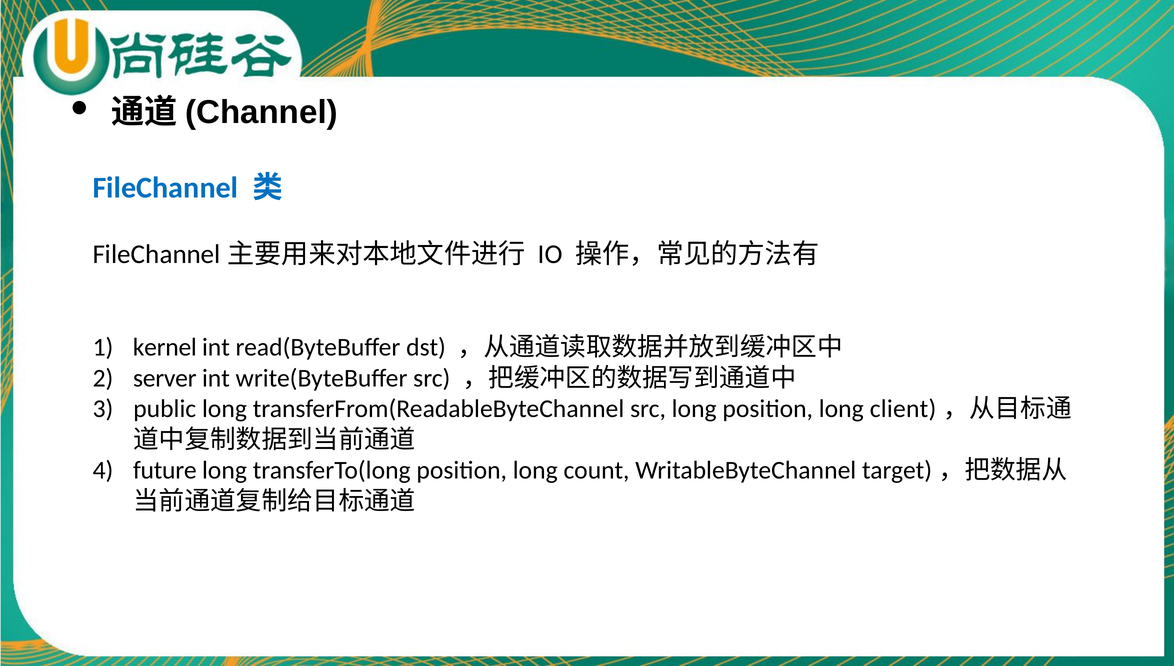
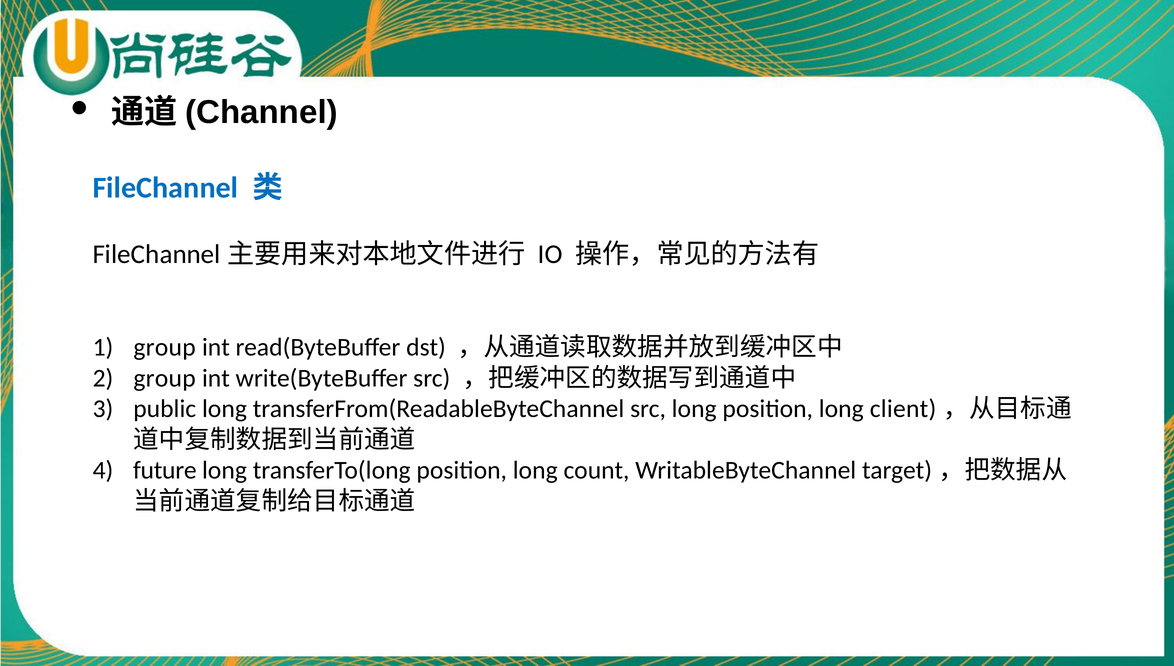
kernel: kernel -> group (165, 347)
server: server -> group (165, 378)
